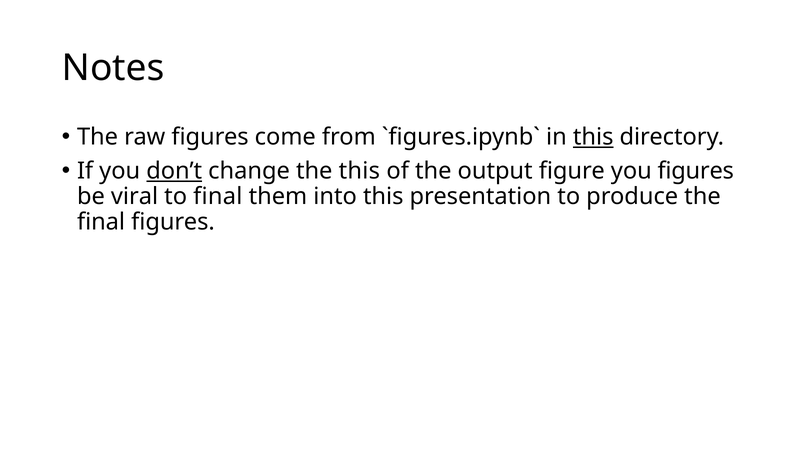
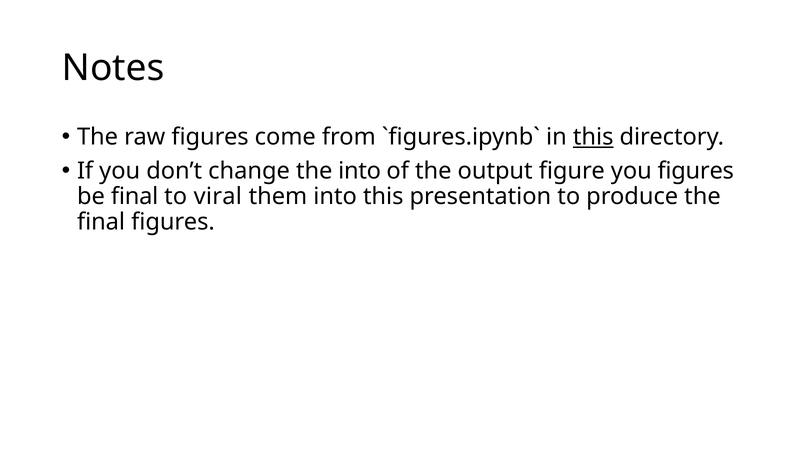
don’t underline: present -> none (174, 171)
the this: this -> into (360, 171)
be viral: viral -> final (135, 197)
to final: final -> viral (218, 197)
